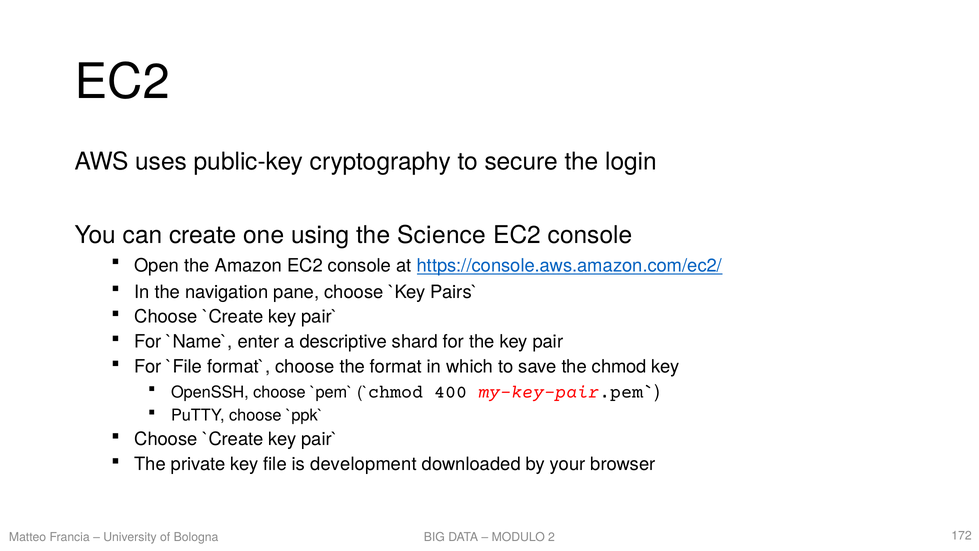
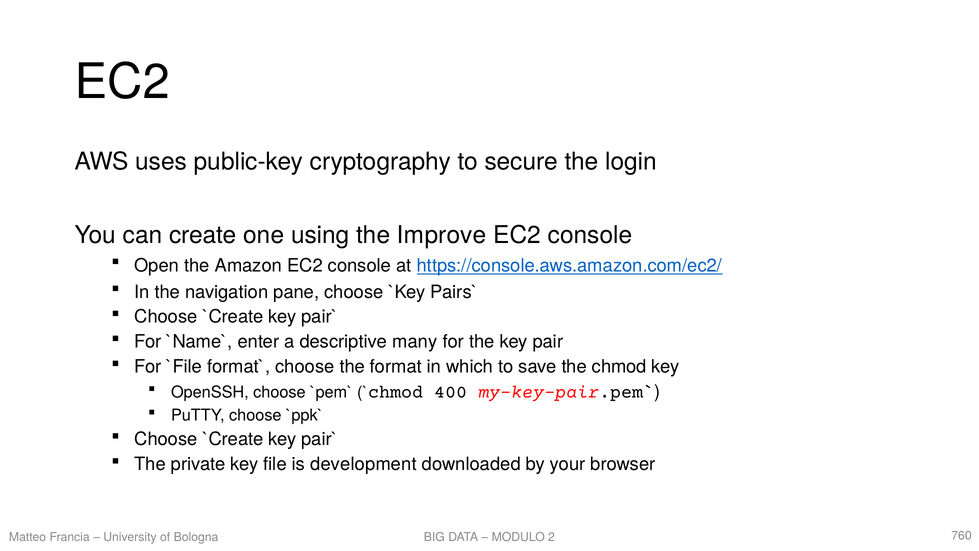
Science: Science -> Improve (442, 235)
shard: shard -> many (415, 342)
172: 172 -> 760 (962, 535)
